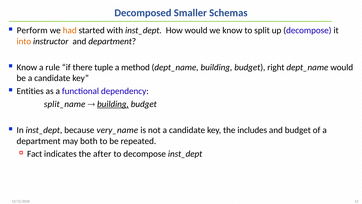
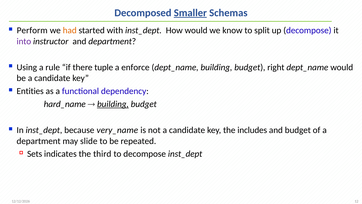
Smaller underline: none -> present (190, 13)
into colour: orange -> purple (24, 41)
Know: Know -> Using (27, 67)
method: method -> enforce (135, 67)
split_name: split_name -> hard_name (65, 104)
both: both -> slide (89, 141)
Fact: Fact -> Sets (35, 154)
after: after -> third (102, 154)
